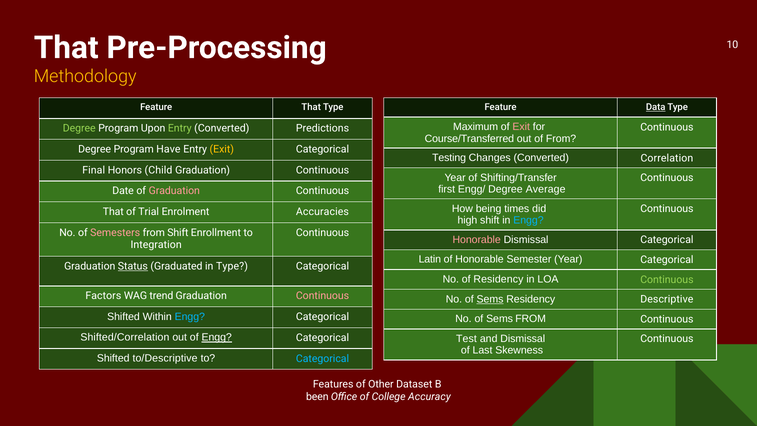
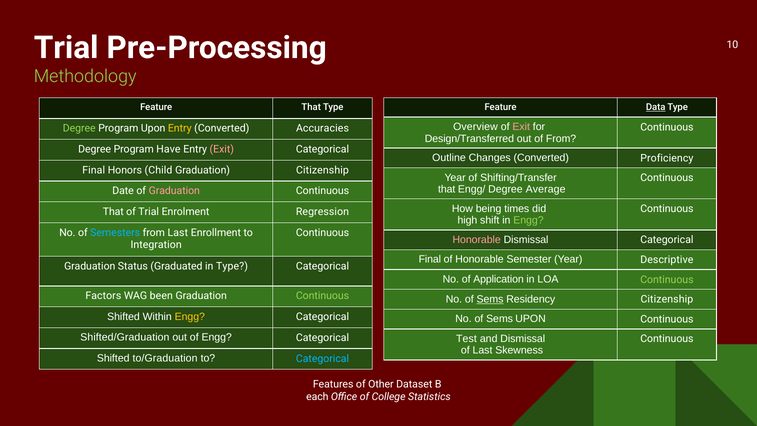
That: That -> Trial (66, 48)
Methodology colour: yellow -> light green (85, 76)
Maximum: Maximum -> Overview (475, 127)
Entry colour: light green -> yellow (180, 128)
Predictions: Predictions -> Accuracies (322, 128)
Course/Transferred: Course/Transferred -> Design/Transferred (469, 138)
Exit colour: yellow -> pink (222, 149)
Testing: Testing -> Outline (449, 158)
Correlation: Correlation -> Proficiency (667, 158)
Continuous: Continuous -> Citizenship (322, 170)
first: first -> that (447, 189)
Accuracies: Accuracies -> Regression (322, 212)
Engg colour: light blue -> light green (528, 220)
Semesters colour: pink -> light blue (115, 233)
from Shift: Shift -> Last (178, 233)
Latin: Latin -> Final (430, 259)
Year Categorical: Categorical -> Descriptive (667, 260)
Status underline: present -> none (133, 266)
of Residency: Residency -> Application (499, 279)
trend: trend -> been (161, 296)
Continuous colour: pink -> light green (323, 296)
Residency Descriptive: Descriptive -> Citizenship (667, 299)
Engg colour: light blue -> yellow (190, 316)
Sems FROM: FROM -> UPON (531, 319)
Shifted/Correlation: Shifted/Correlation -> Shifted/Graduation (125, 337)
Engg underline: present -> none (217, 337)
to/Descriptive: to/Descriptive -> to/Graduation (165, 358)
been: been -> each (317, 397)
Accuracy: Accuracy -> Statistics (429, 397)
